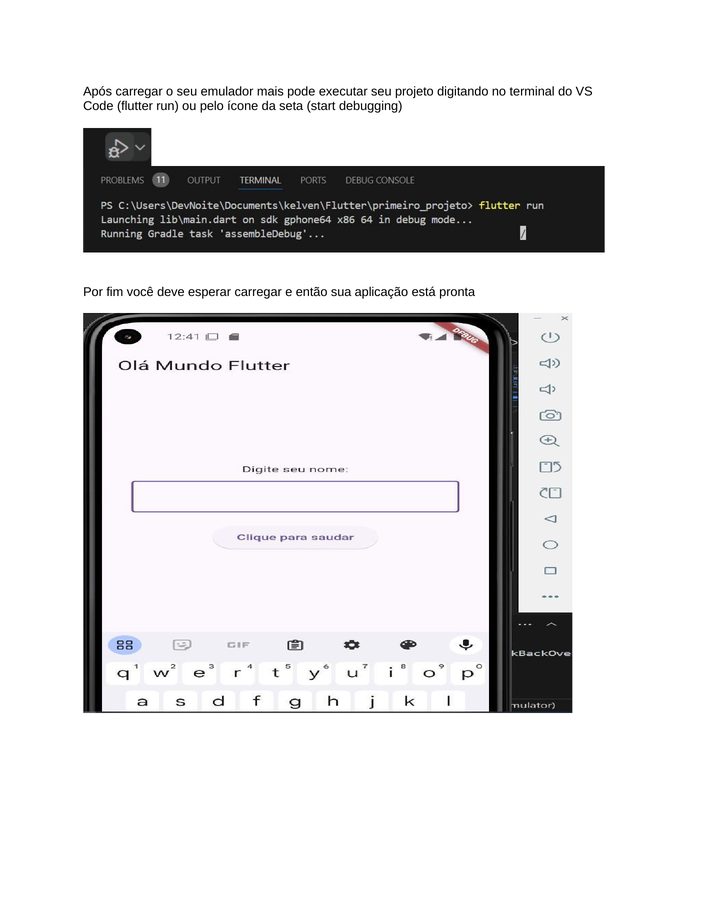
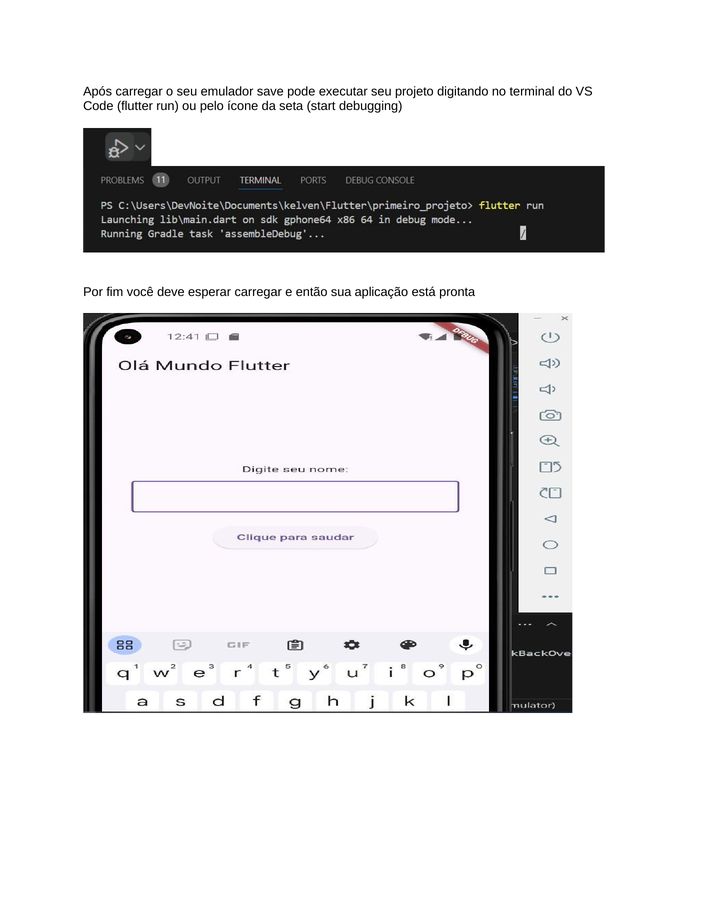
mais: mais -> save (270, 91)
